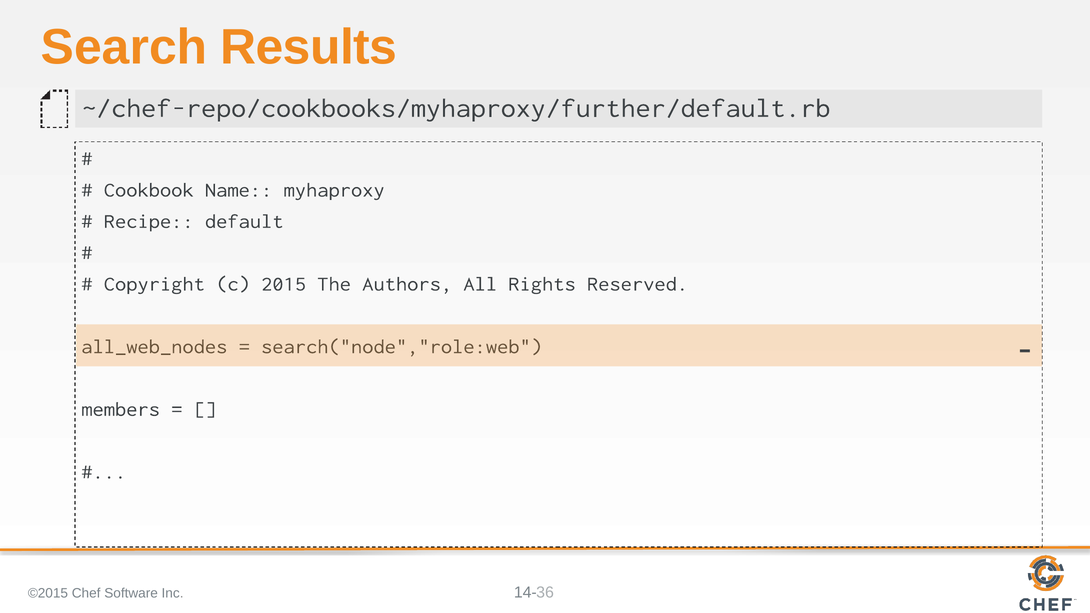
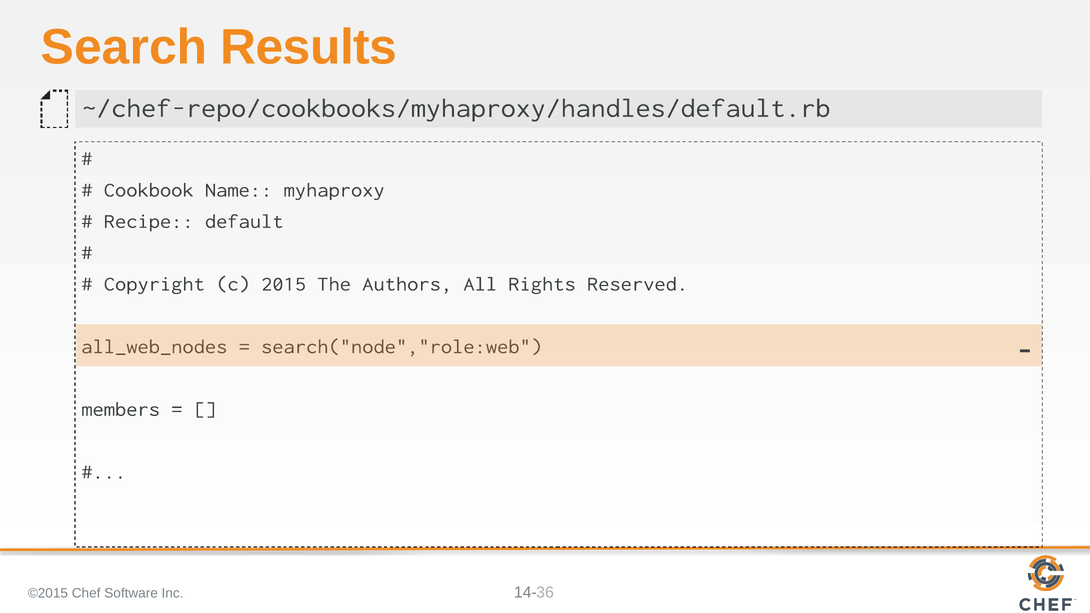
~/chef-repo/cookbooks/myhaproxy/further/default.rb: ~/chef-repo/cookbooks/myhaproxy/further/default.rb -> ~/chef-repo/cookbooks/myhaproxy/handles/default.rb (456, 108)
